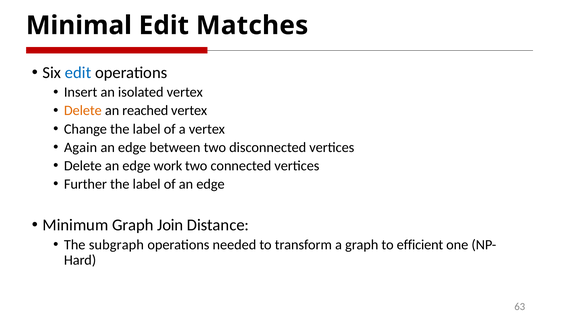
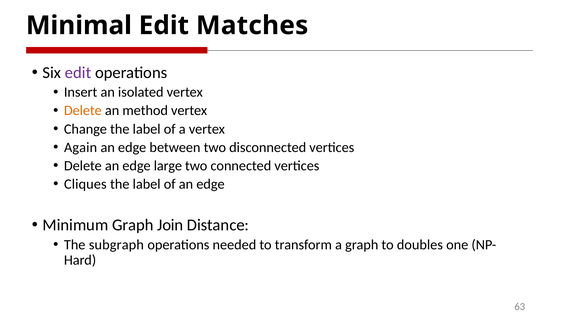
edit colour: blue -> purple (78, 72)
reached: reached -> method (145, 110)
work: work -> large (168, 166)
Further: Further -> Cliques (85, 184)
efficient: efficient -> doubles (420, 244)
